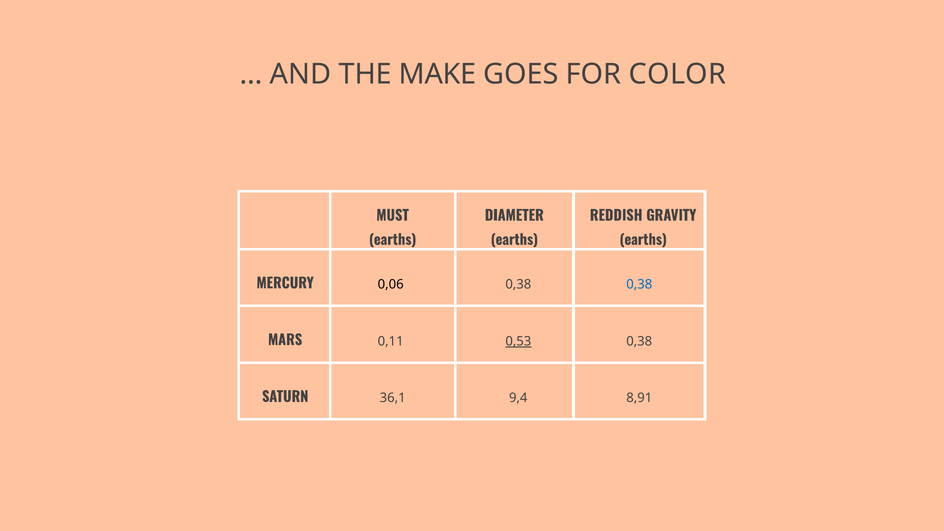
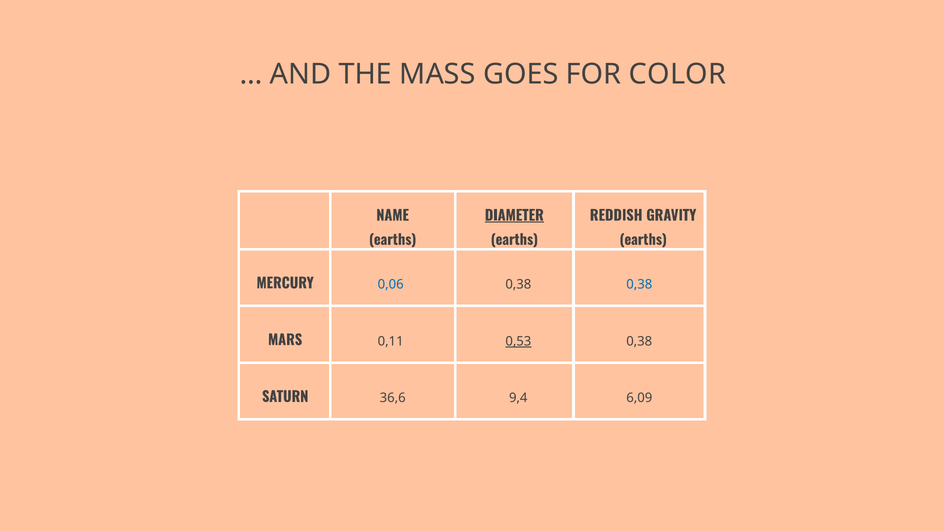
MAKE: MAKE -> MASS (438, 74)
MUST: MUST -> NAME (393, 216)
DIAMETER underline: none -> present (514, 216)
0,06 colour: black -> blue (391, 284)
36,1: 36,1 -> 36,6 (393, 398)
8,91: 8,91 -> 6,09 (639, 398)
